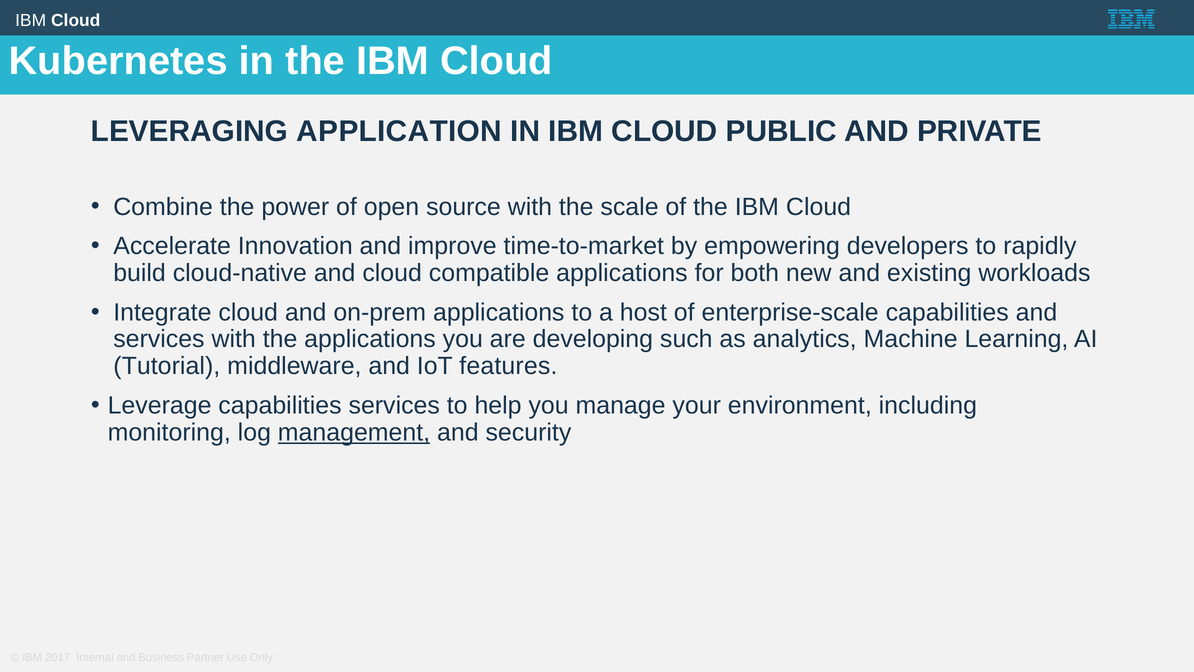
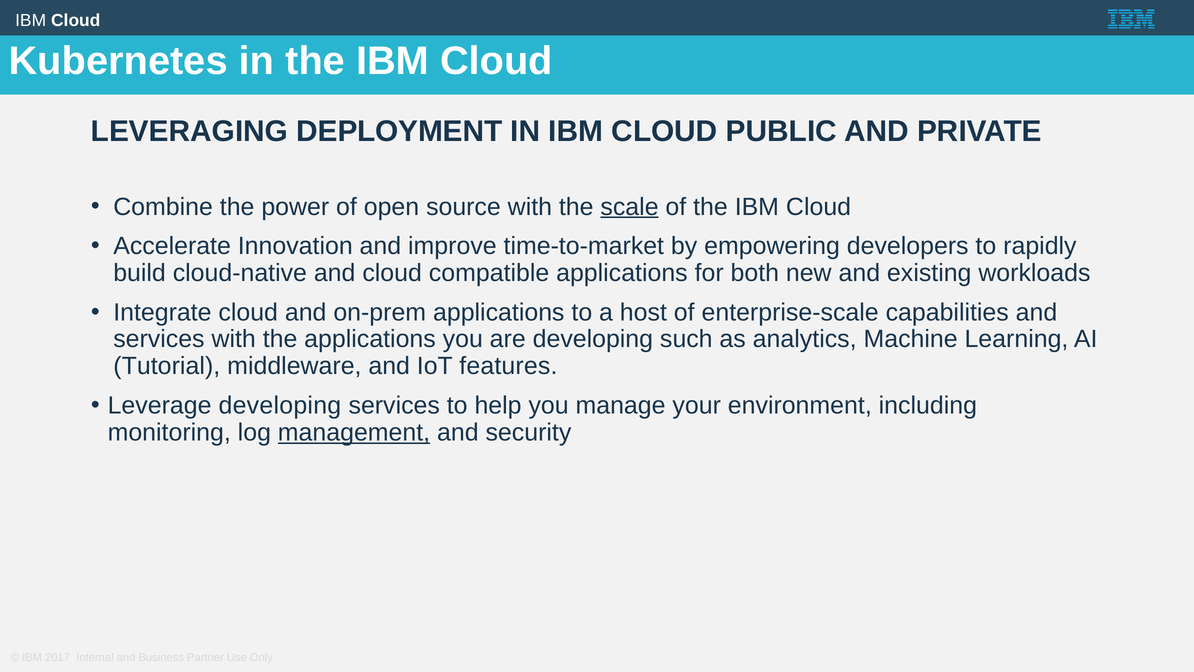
APPLICATION: APPLICATION -> DEPLOYMENT (399, 131)
scale underline: none -> present (630, 207)
Leverage capabilities: capabilities -> developing (280, 405)
